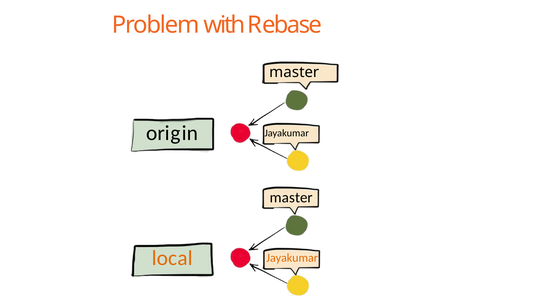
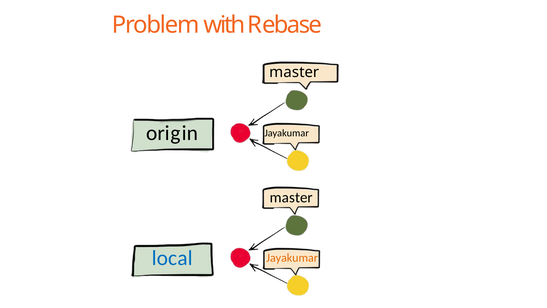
local colour: orange -> blue (172, 258)
